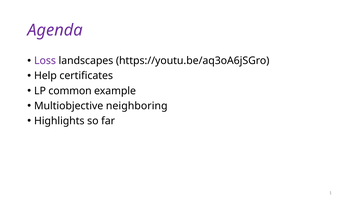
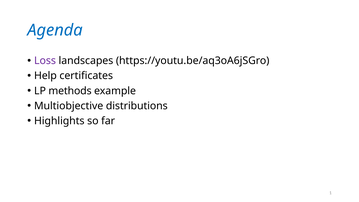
Agenda colour: purple -> blue (55, 30)
common: common -> methods (70, 91)
neighboring: neighboring -> distributions (137, 106)
